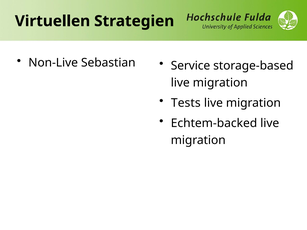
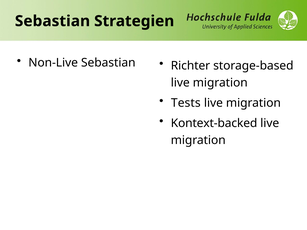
Virtuellen: Virtuellen -> Sebastian (52, 21)
Service: Service -> Richter (190, 66)
Echtem-backed: Echtem-backed -> Kontext-backed (214, 123)
